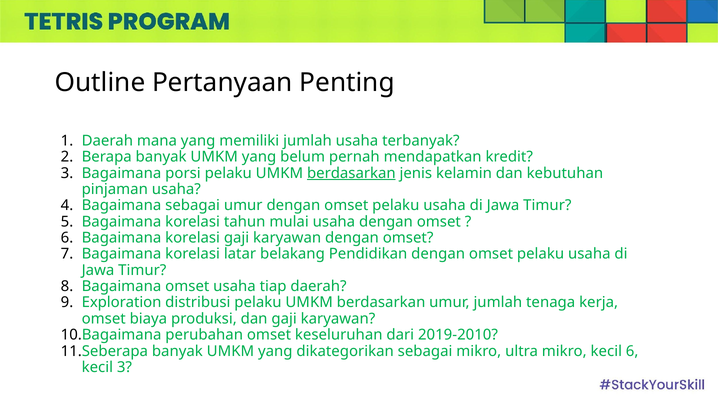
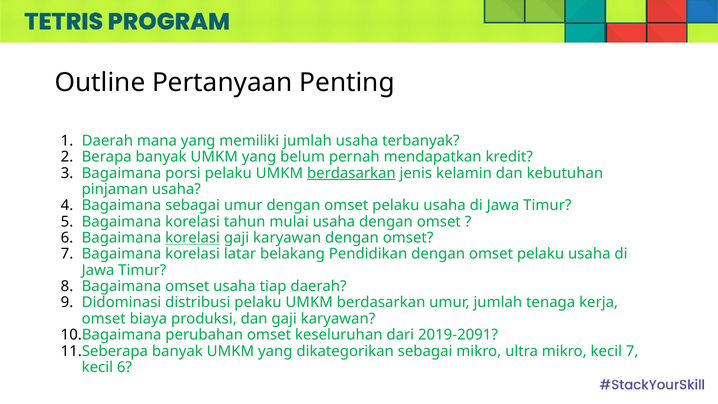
korelasi underline: none -> present (193, 238)
Exploration: Exploration -> Didominasi (121, 302)
2019-2010: 2019-2010 -> 2019-2091 (458, 335)
kecil 6: 6 -> 7 (632, 351)
kecil 3: 3 -> 6 (124, 367)
